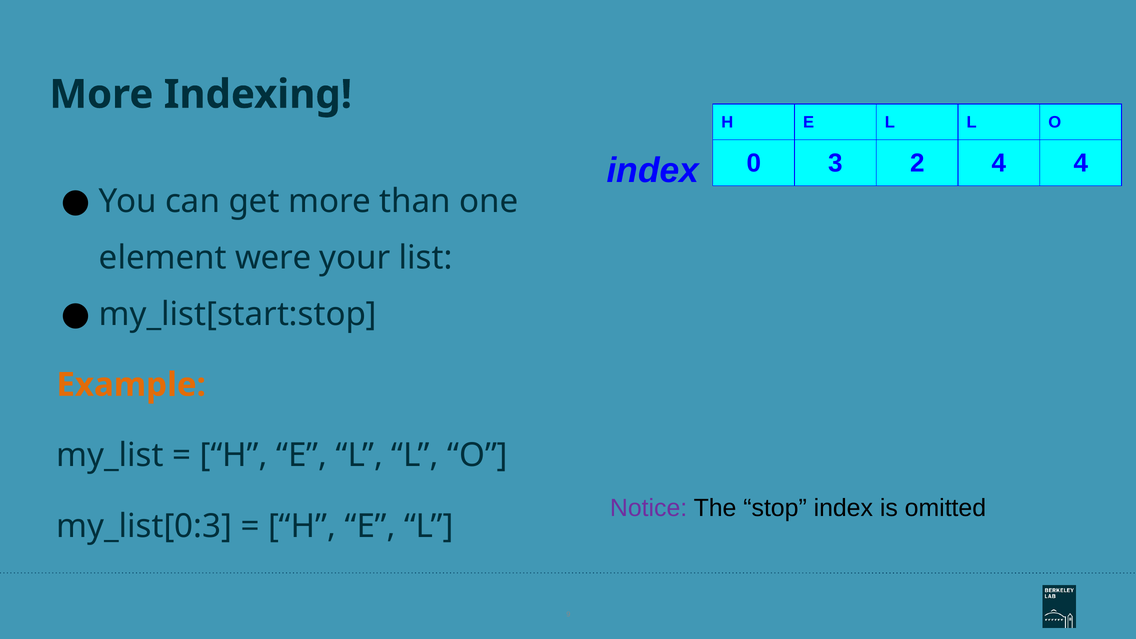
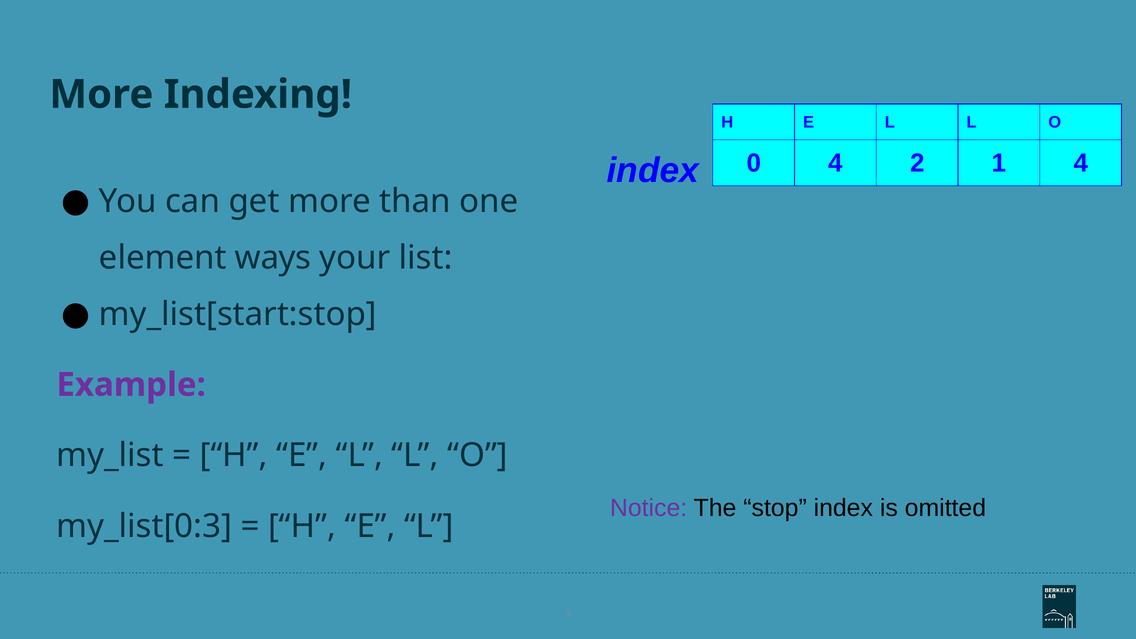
0 3: 3 -> 4 (836, 163)
2 4: 4 -> 1 (999, 163)
were: were -> ways (273, 258)
Example colour: orange -> purple (131, 385)
